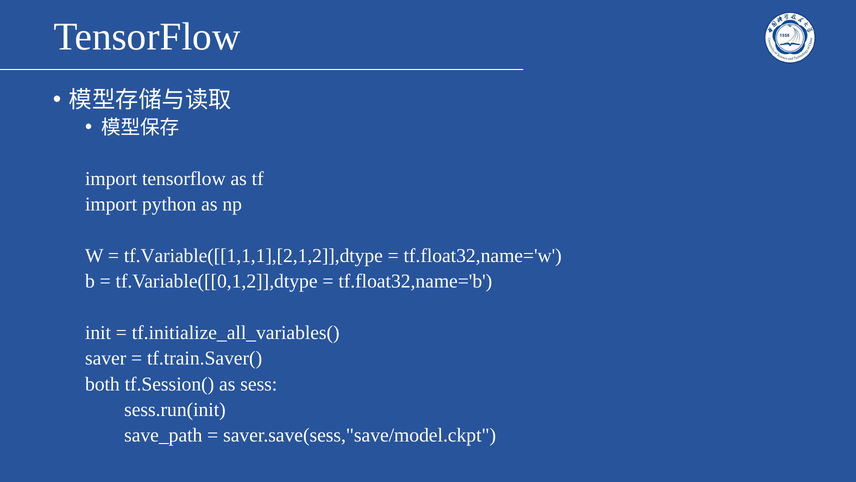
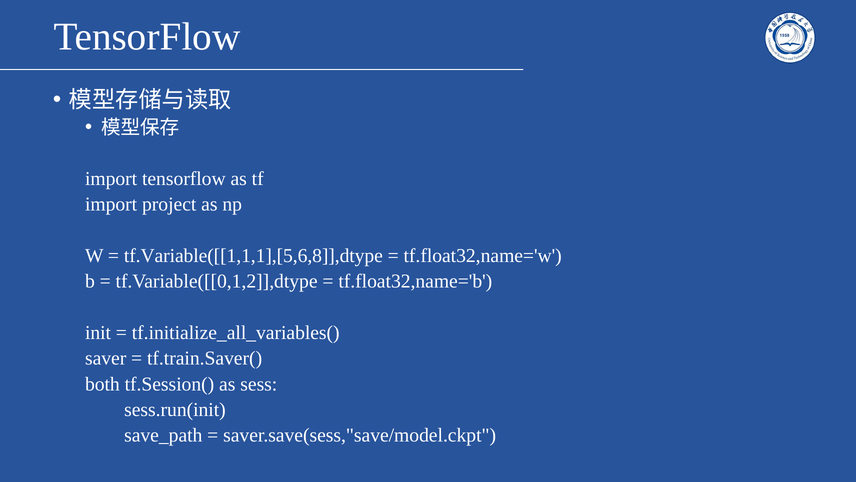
python: python -> project (169, 204)
tf.Variable([[1,1,1],[2,1,2]],dtype: tf.Variable([[1,1,1],[2,1,2]],dtype -> tf.Variable([[1,1,1],[5,6,8]],dtype (253, 256)
